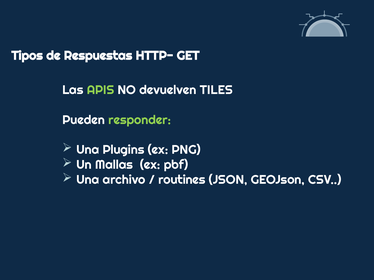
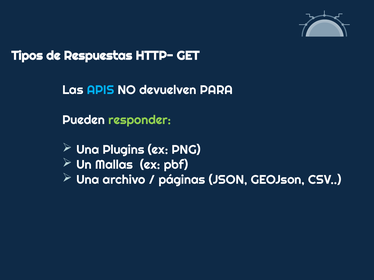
APIS colour: light green -> light blue (100, 90)
TILES: TILES -> PARA (216, 90)
routines: routines -> páginas (182, 180)
